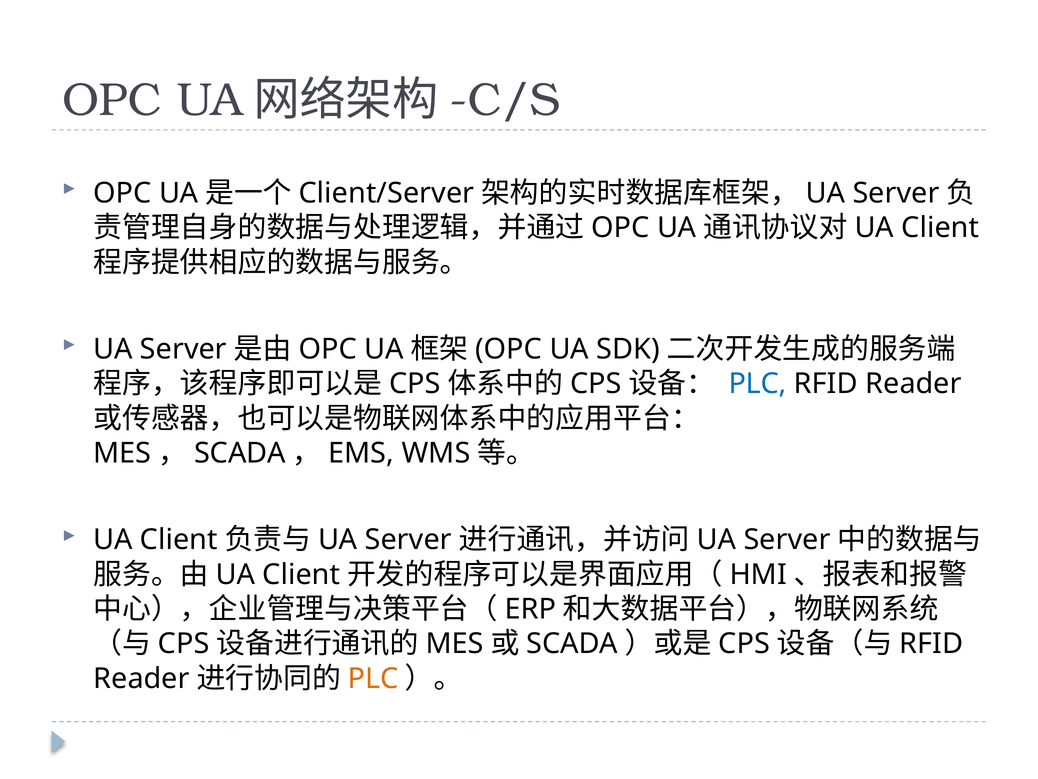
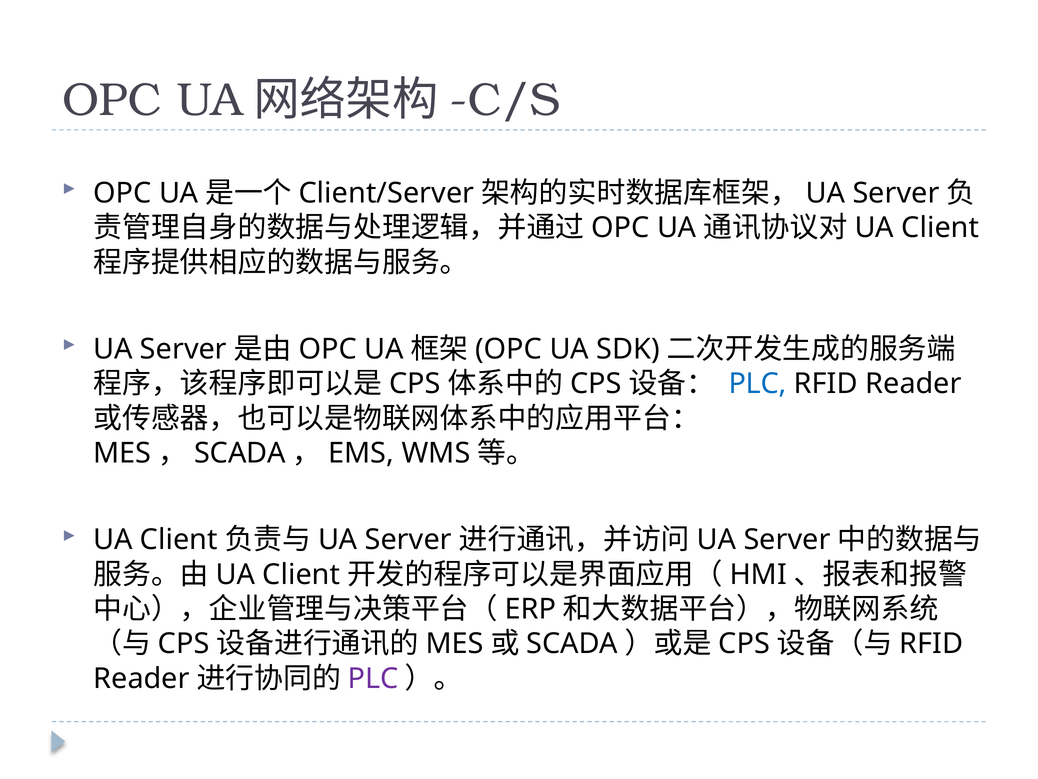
PLC colour: orange -> purple (373, 678)
